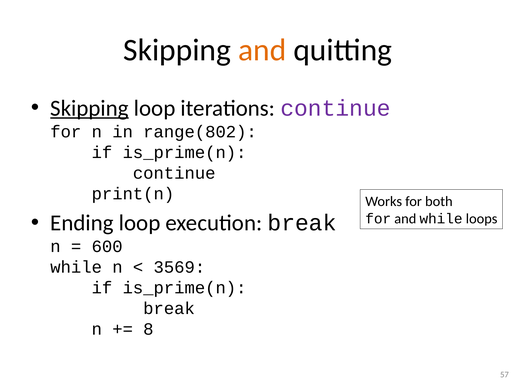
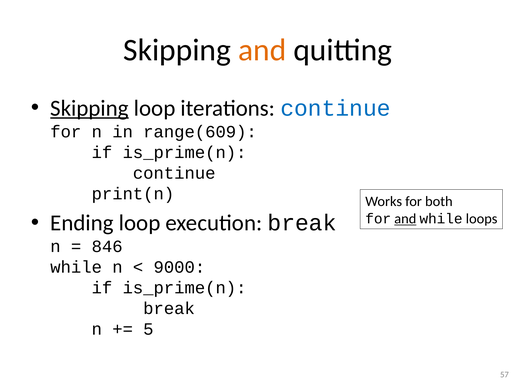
continue colour: purple -> blue (336, 108)
range(802: range(802 -> range(609 (200, 132)
and underline: none -> present (405, 219)
600: 600 -> 846 (107, 247)
3569: 3569 -> 9000 (179, 267)
8: 8 -> 5 (148, 329)
